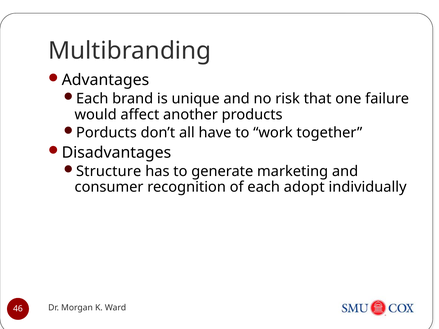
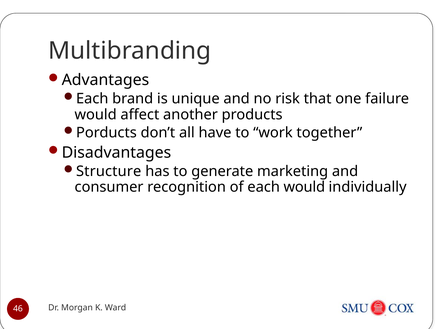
each adopt: adopt -> would (304, 187)
